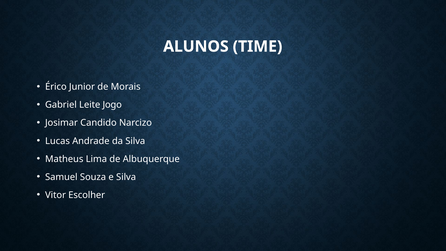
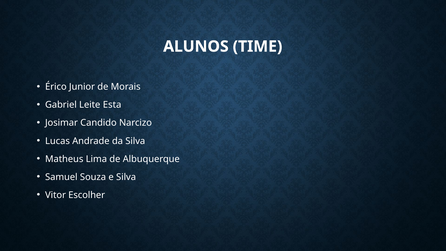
Jogo: Jogo -> Esta (112, 105)
